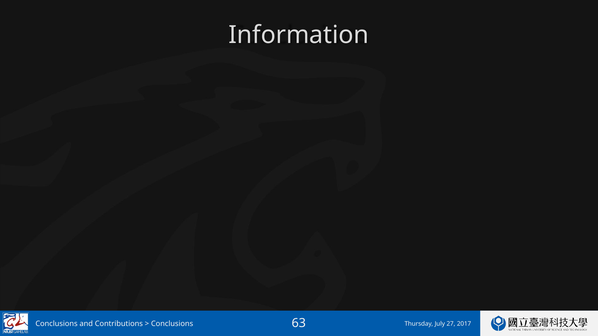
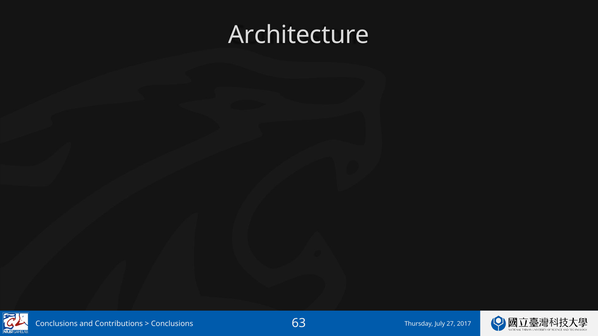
Information: Information -> Architecture (299, 35)
